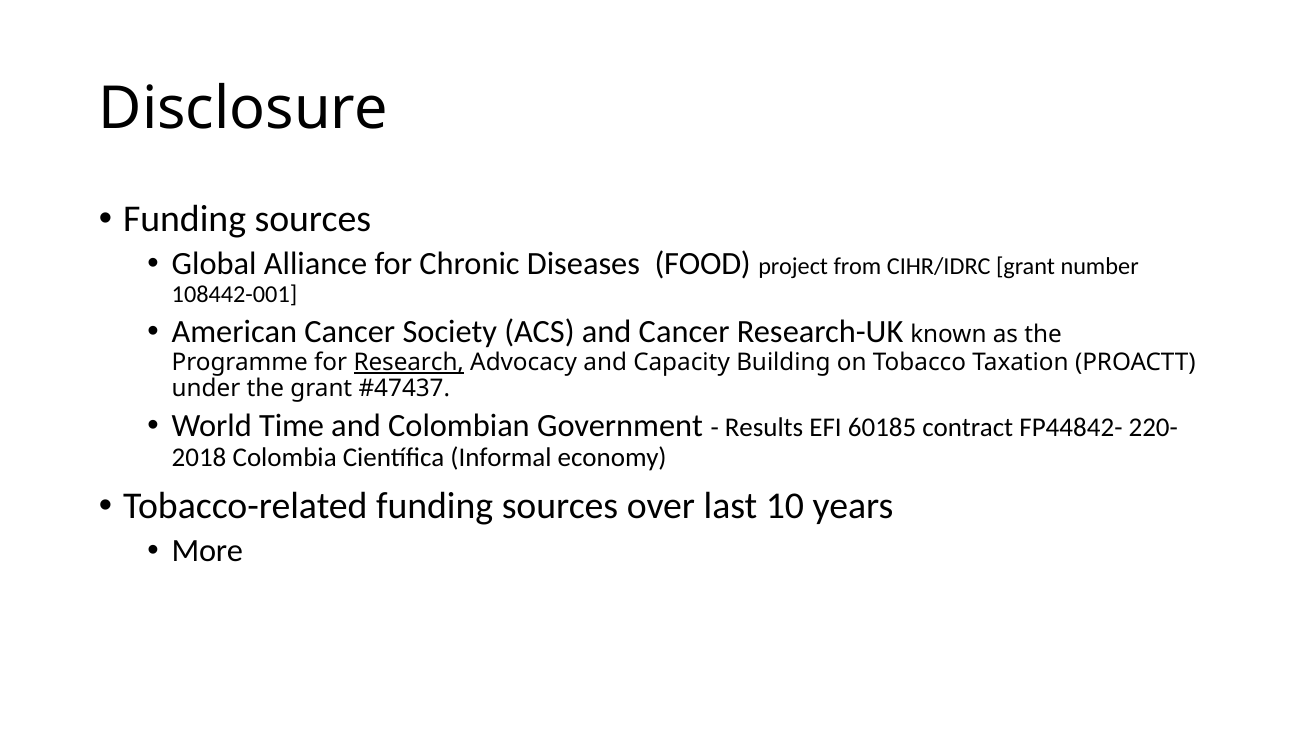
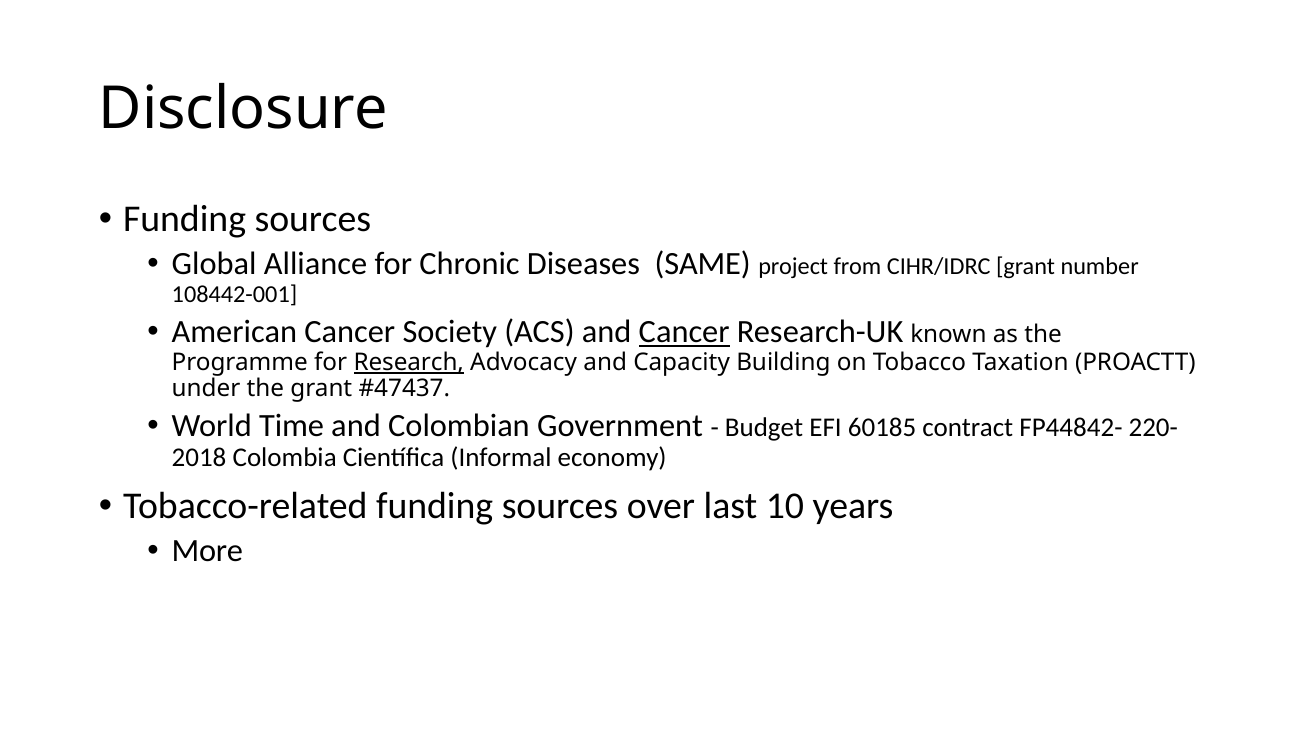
FOOD: FOOD -> SAME (703, 264)
Cancer underline: none -> present (684, 332)
Results: Results -> Budget (764, 428)
